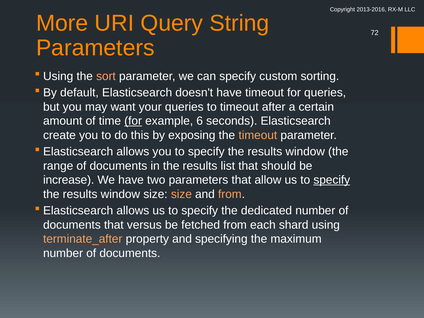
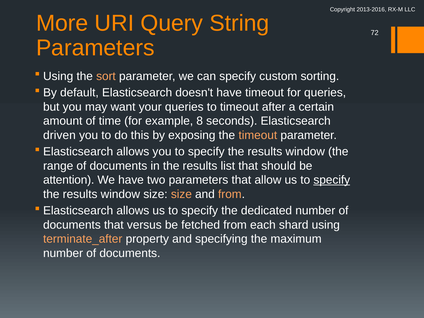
for underline: present -> none (133, 121)
6: 6 -> 8 (200, 121)
create: create -> driven (59, 135)
increase: increase -> attention (69, 180)
